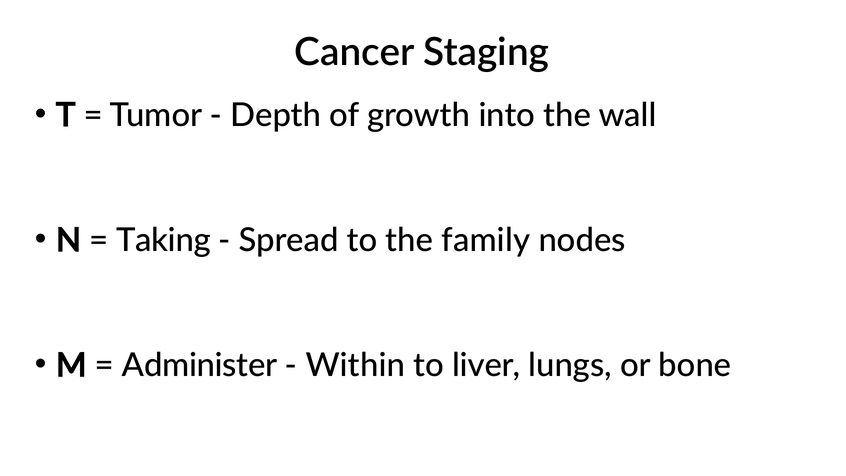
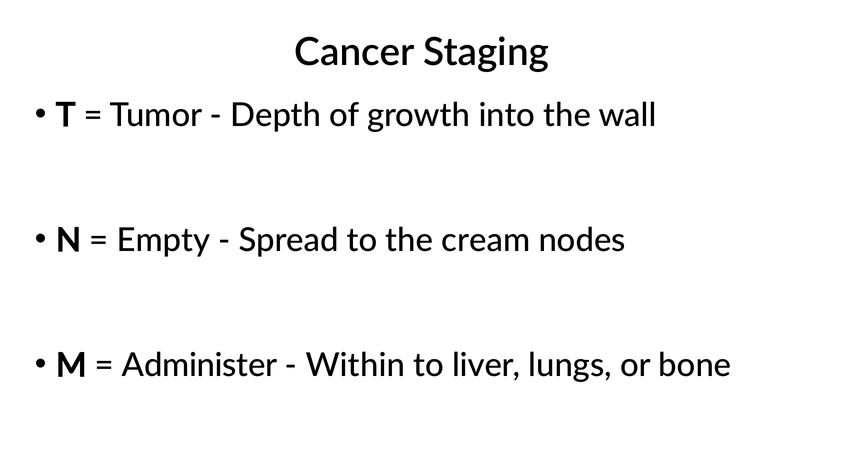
Taking: Taking -> Empty (163, 240)
family: family -> cream (486, 240)
